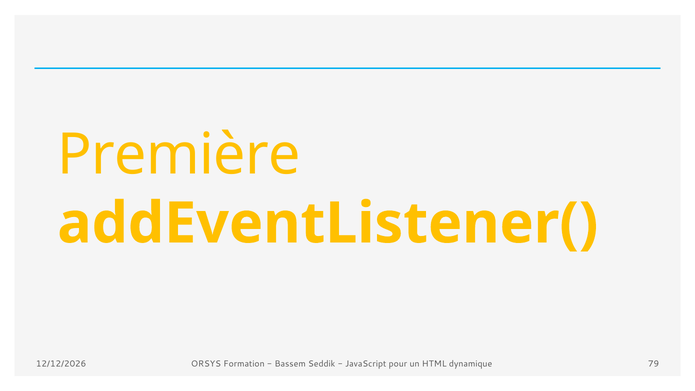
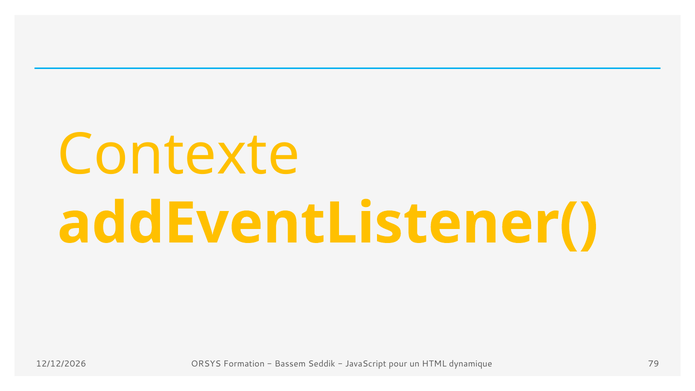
Première: Première -> Contexte (179, 155)
